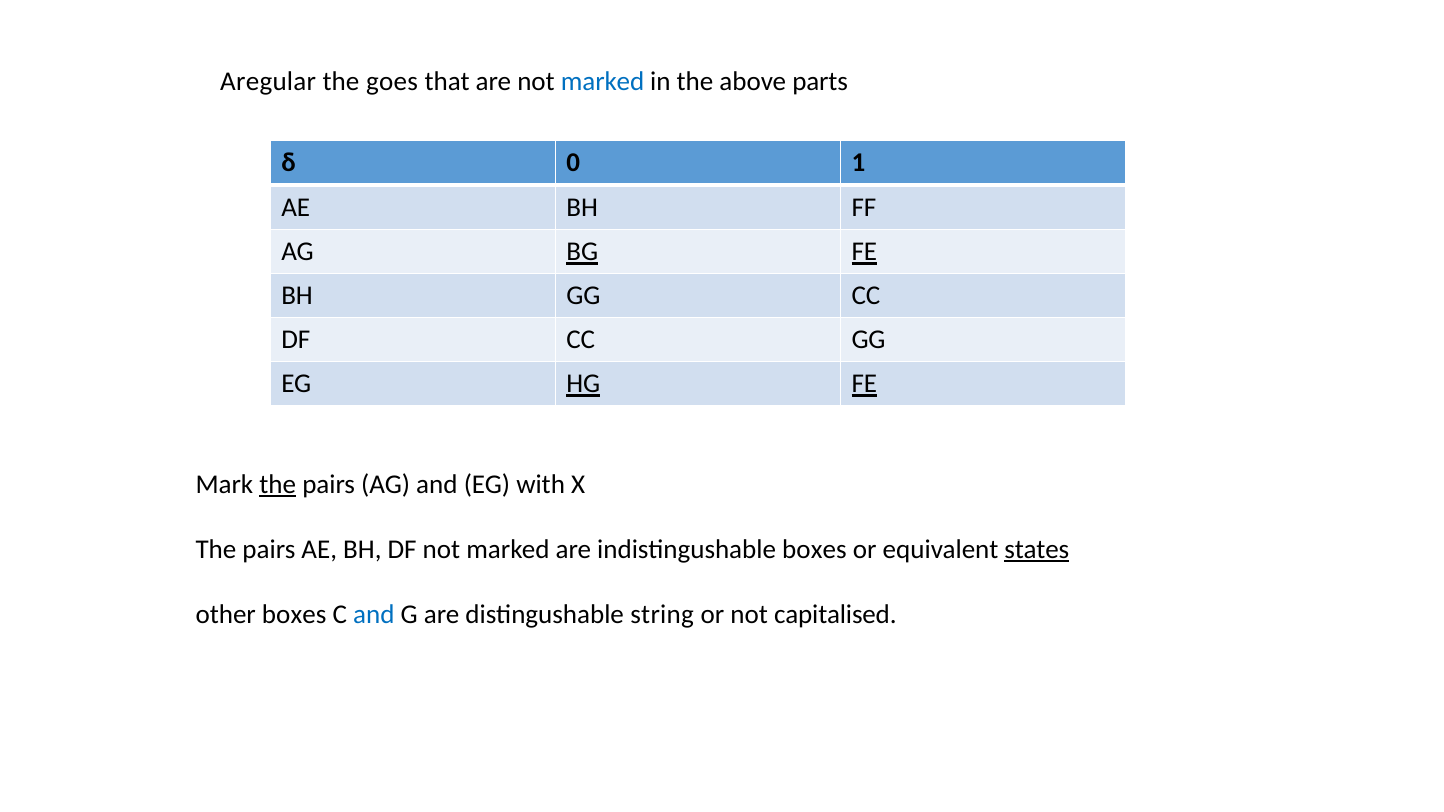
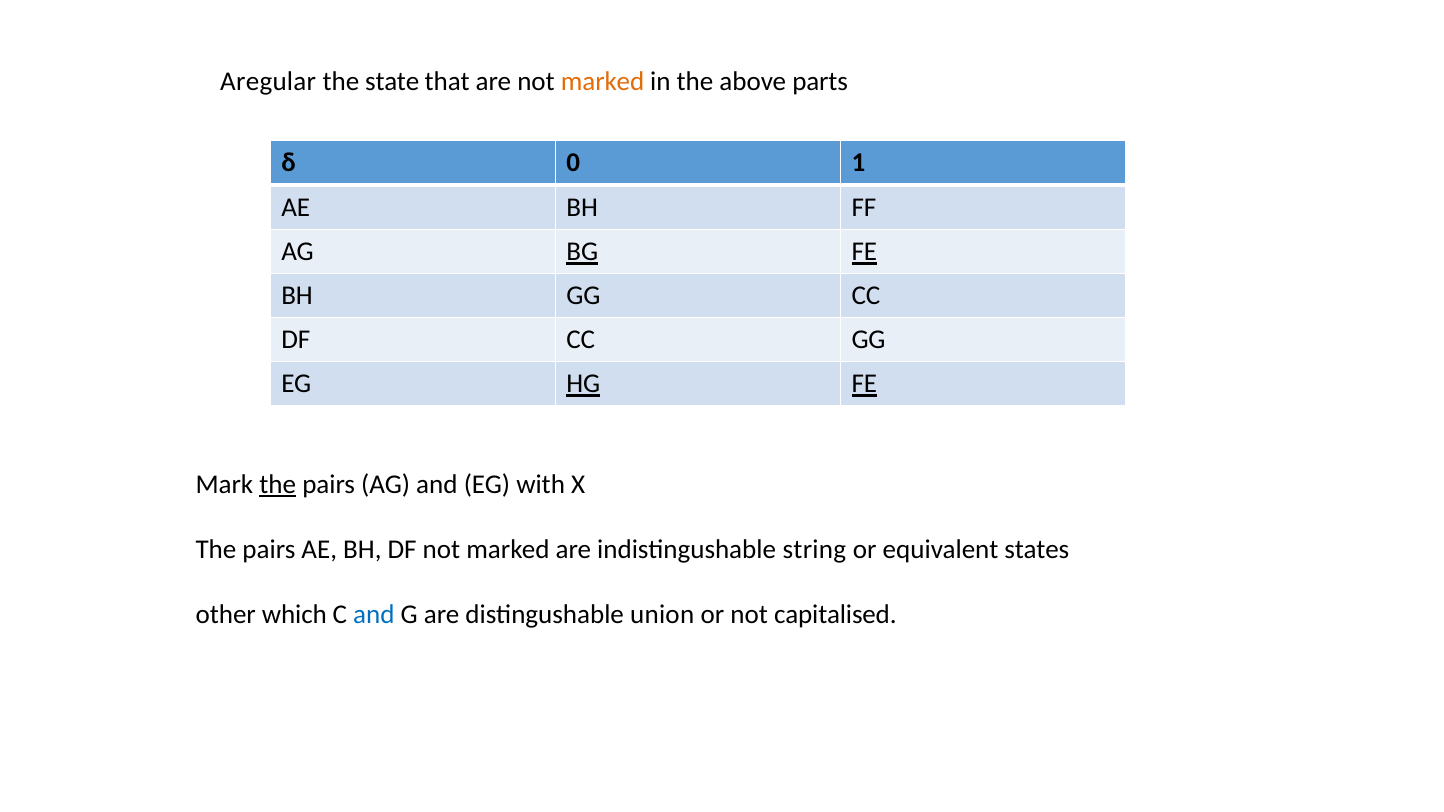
goes: goes -> state (392, 82)
marked colour: blue -> orange (603, 82)
indistingushable boxes: boxes -> string (814, 549)
states underline: present -> none (1037, 549)
other boxes: boxes -> which (294, 614)
string: string -> union (662, 614)
